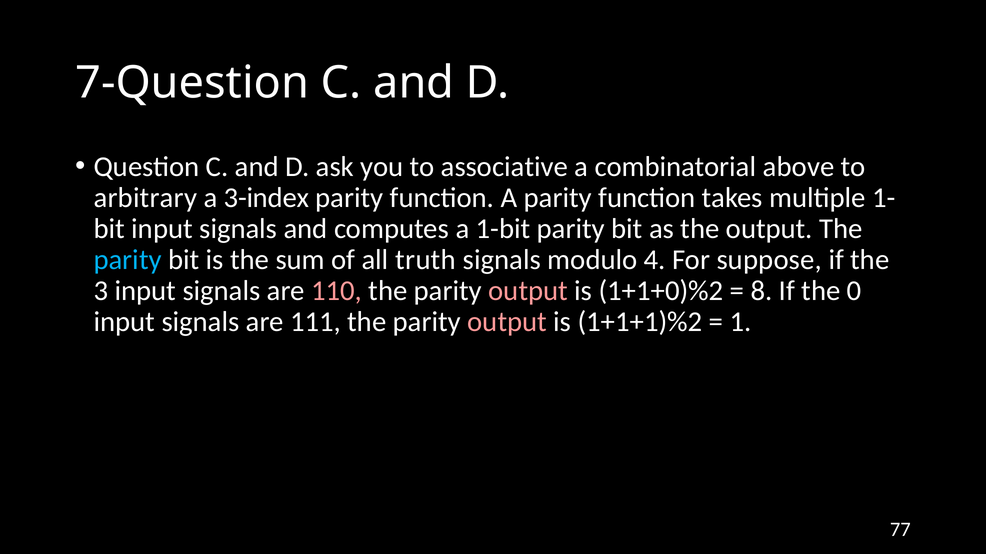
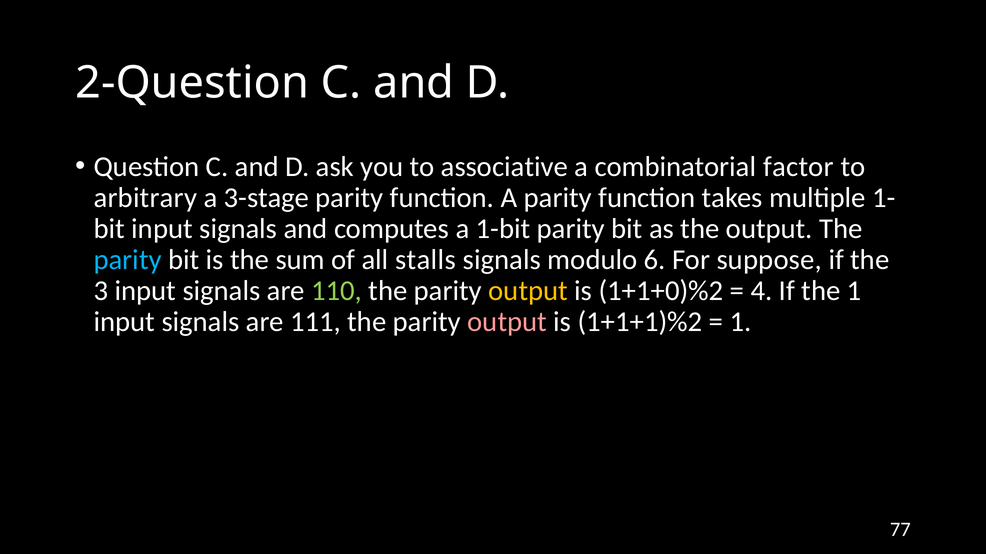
7-Question: 7-Question -> 2-Question (192, 83)
above: above -> factor (798, 167)
3-index: 3-index -> 3-stage (266, 198)
truth: truth -> stalls (426, 260)
4: 4 -> 6 (655, 260)
110 colour: pink -> light green (337, 291)
output colour: pink -> yellow (528, 291)
8: 8 -> 4 (762, 291)
the 0: 0 -> 1 (854, 291)
